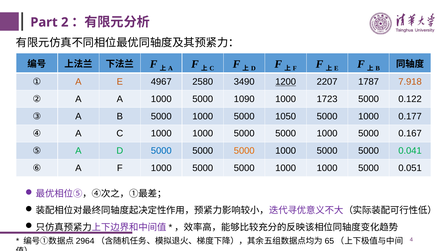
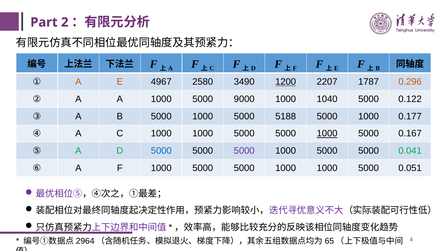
7.918: 7.918 -> 0.296 (410, 82)
1090: 1090 -> 9000 (244, 99)
1723: 1723 -> 1040 (327, 99)
1050: 1050 -> 5188 (286, 117)
1000 underline: none -> present (327, 134)
5000 colour: orange -> purple (244, 151)
